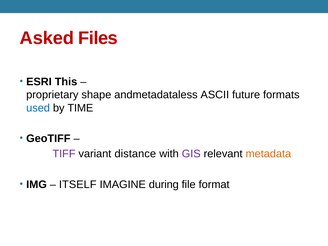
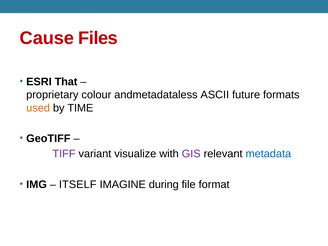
Asked: Asked -> Cause (47, 38)
This: This -> That (66, 82)
shape: shape -> colour (96, 95)
used colour: blue -> orange (38, 108)
distance: distance -> visualize (135, 154)
metadata colour: orange -> blue (268, 154)
